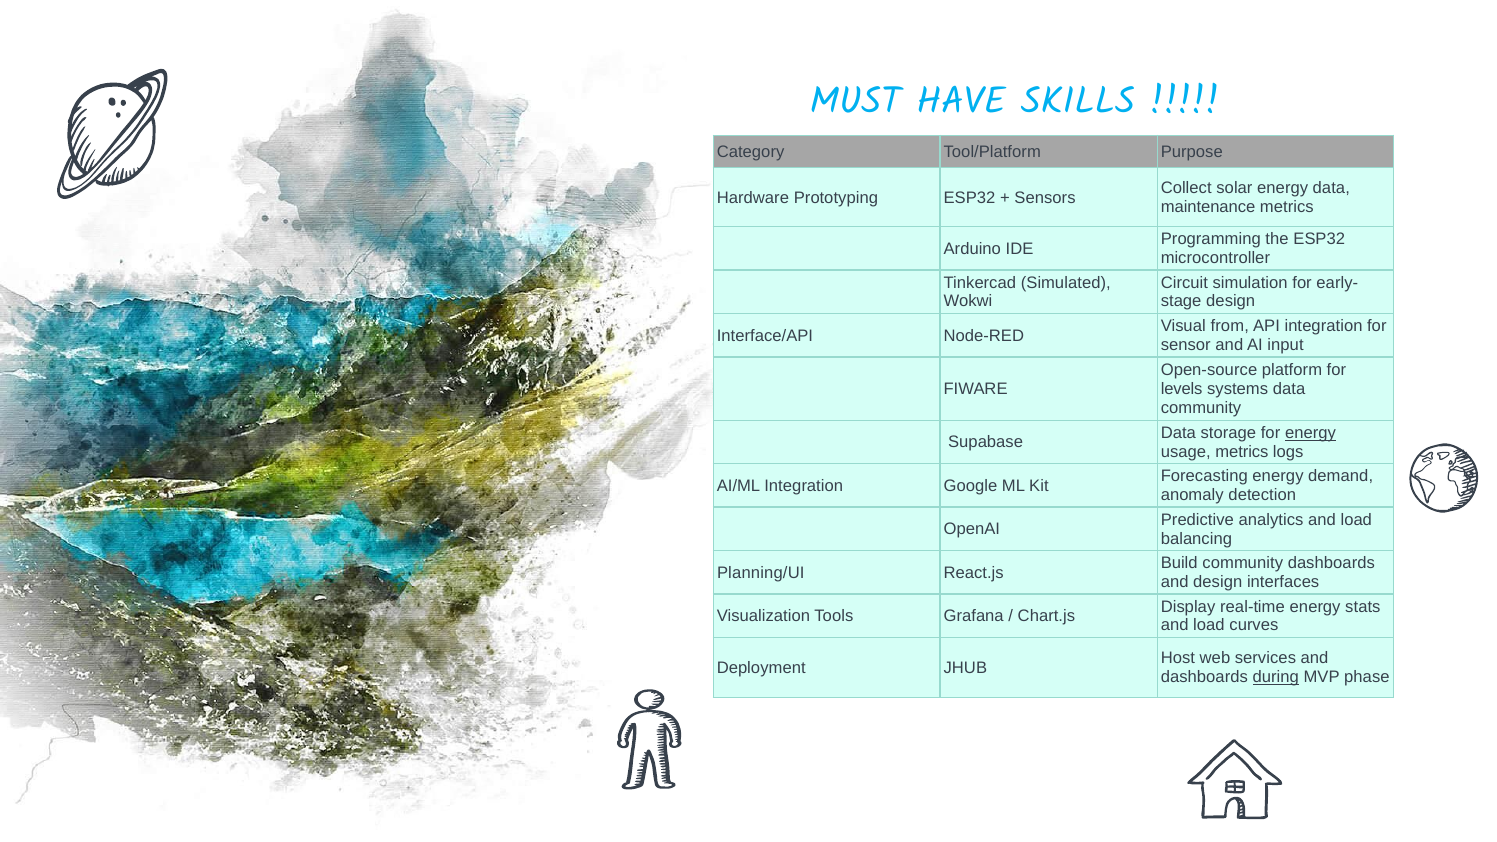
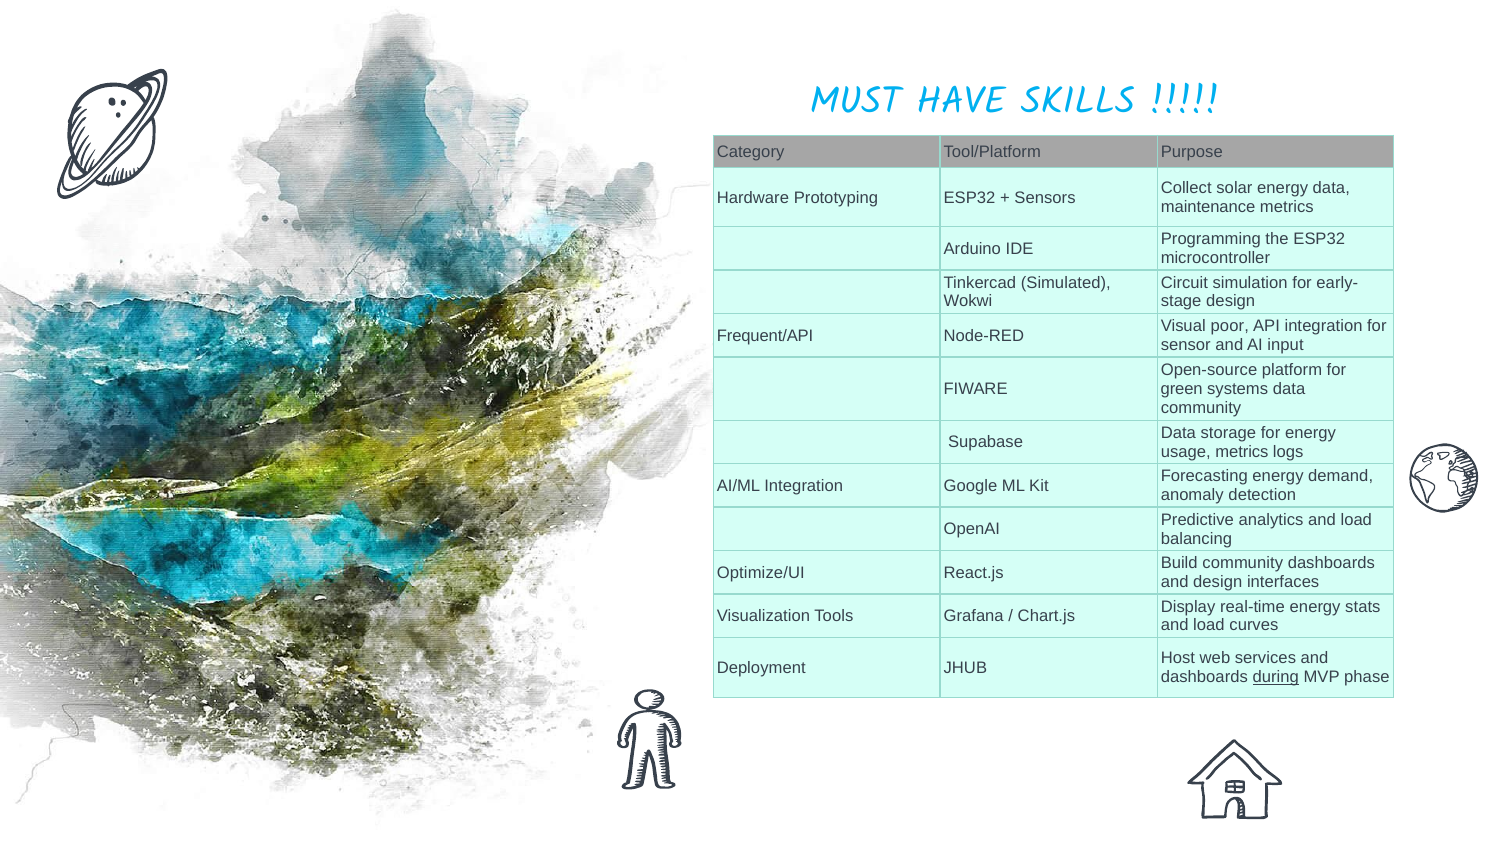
from: from -> poor (1230, 326)
Interface/API: Interface/API -> Frequent/API (765, 336)
levels: levels -> green (1182, 389)
energy underline: present -> none (1310, 433)
Planning/UI: Planning/UI -> Optimize/UI (761, 573)
